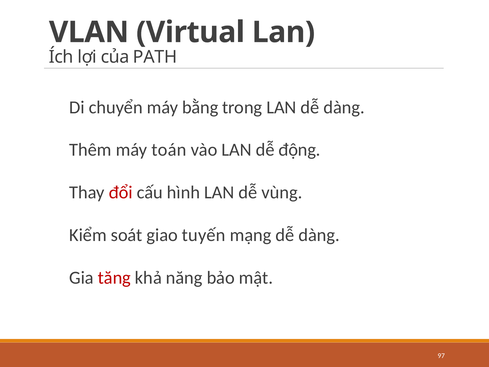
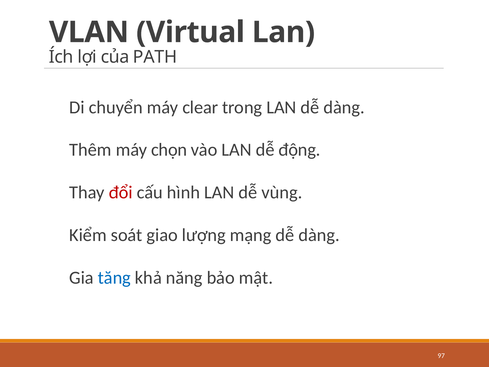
bằng: bằng -> clear (200, 107)
toán: toán -> chọn (169, 150)
tuyến: tuyến -> lượng (204, 235)
tăng colour: red -> blue (114, 277)
